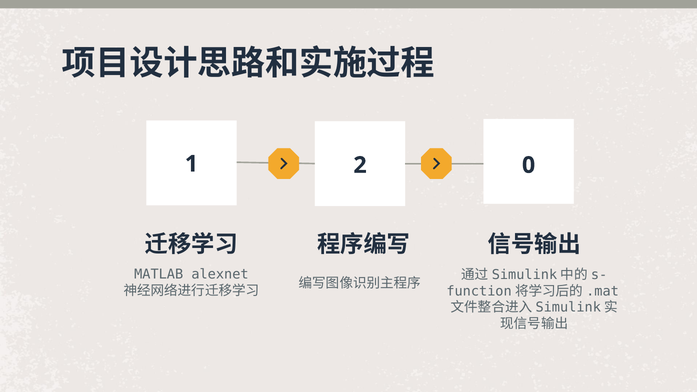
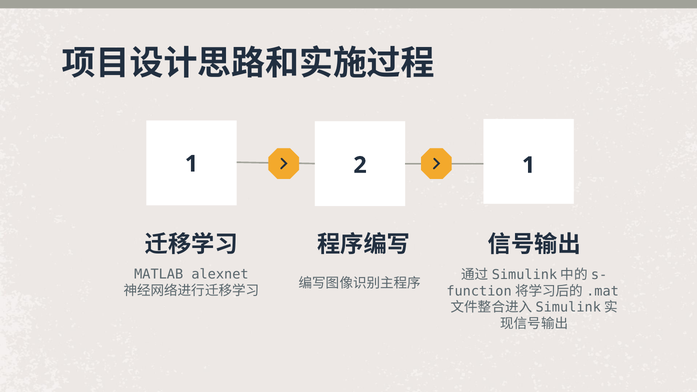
2 0: 0 -> 1 (529, 165)
